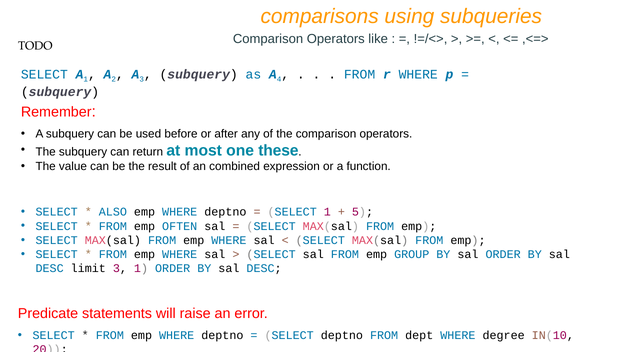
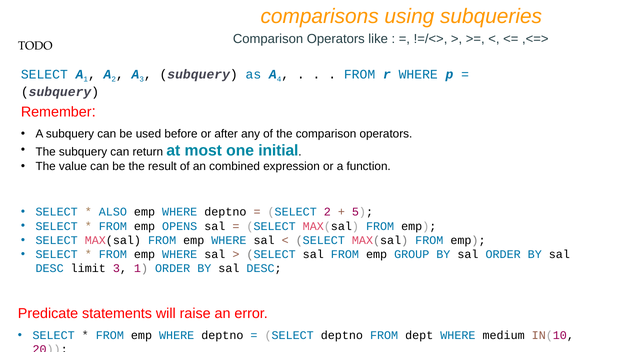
these: these -> initial (278, 150)
SELECT 1: 1 -> 2 (327, 212)
OFTEN: OFTEN -> OPENS (180, 226)
degree: degree -> medium (504, 335)
